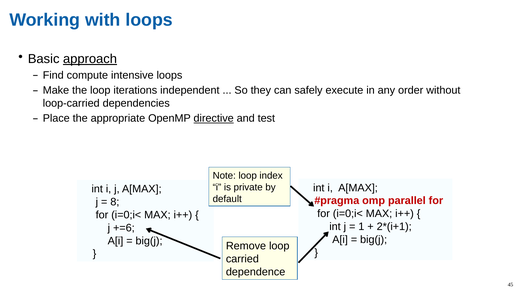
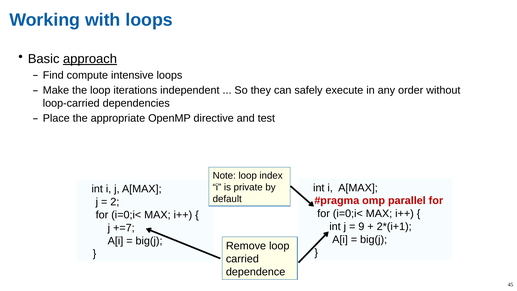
directive underline: present -> none (214, 118)
8: 8 -> 2 (115, 202)
1: 1 -> 9 (361, 226)
+=6: +=6 -> +=7 (124, 228)
